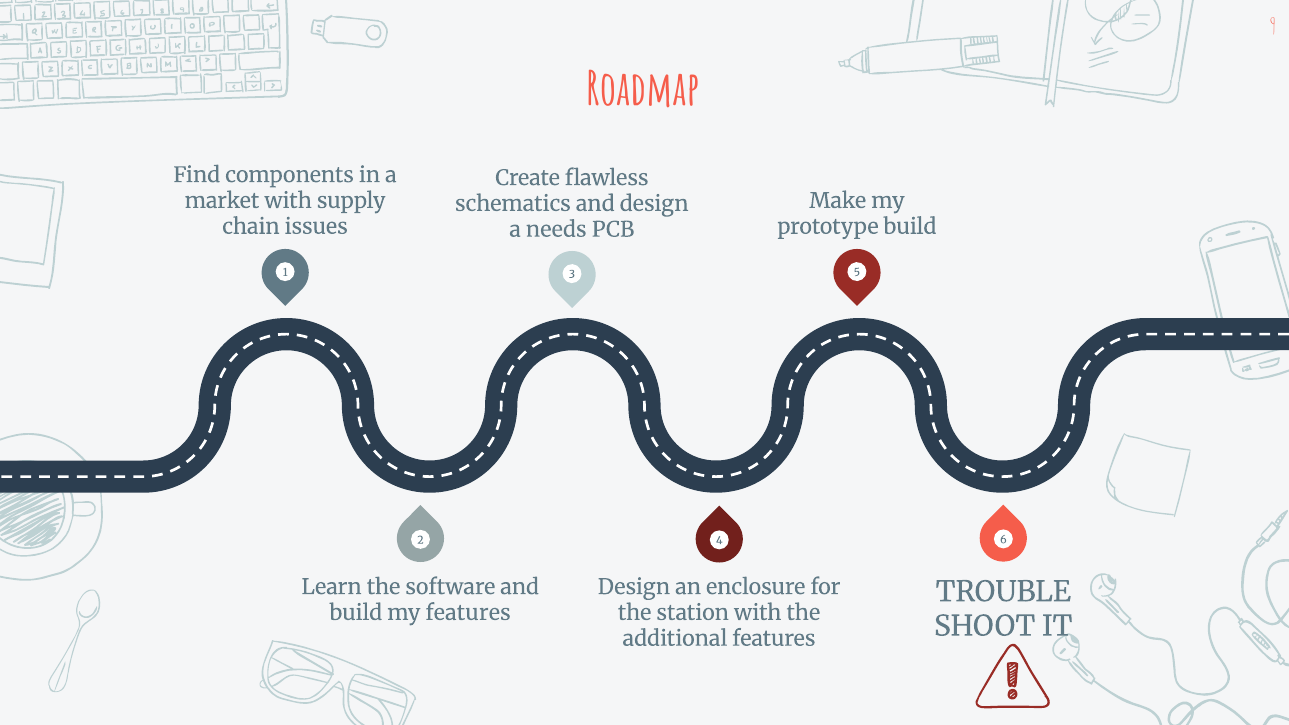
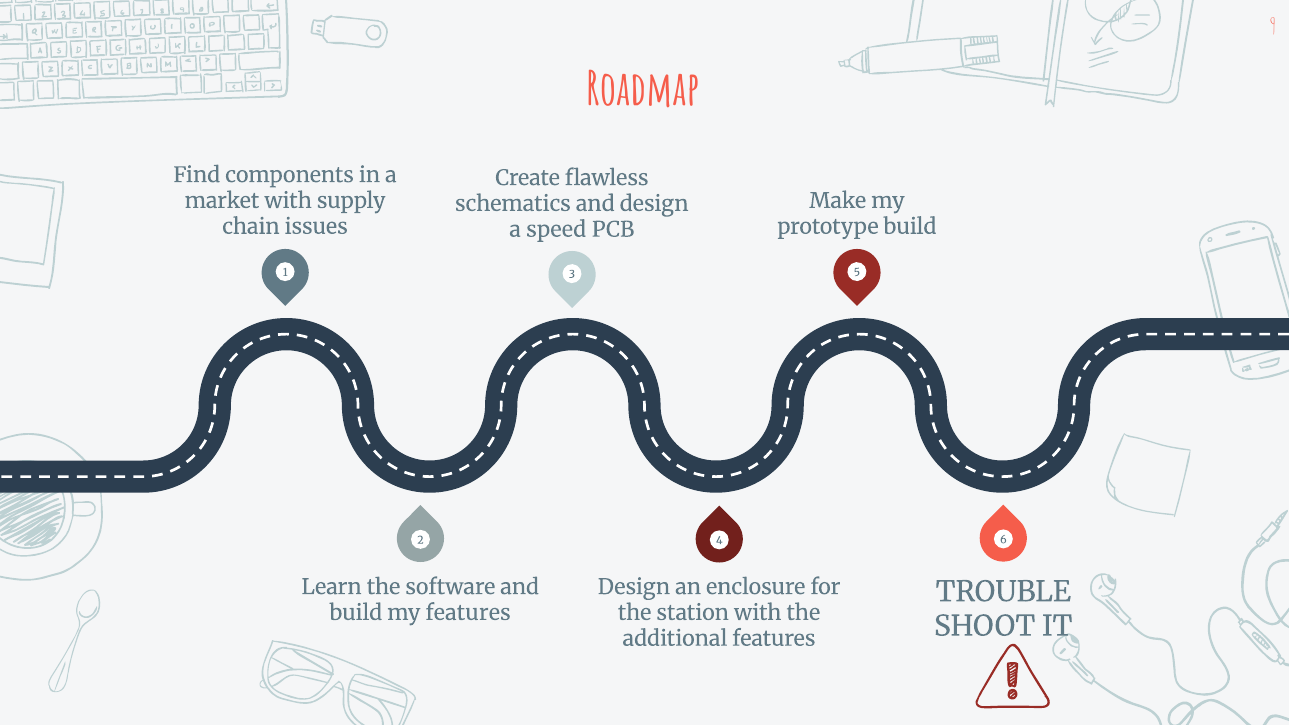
needs: needs -> speed (556, 230)
